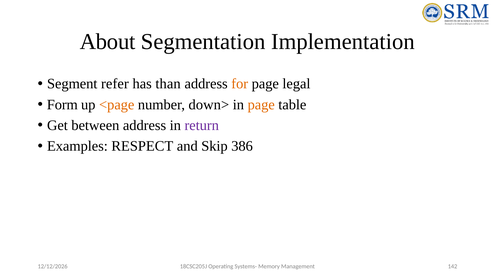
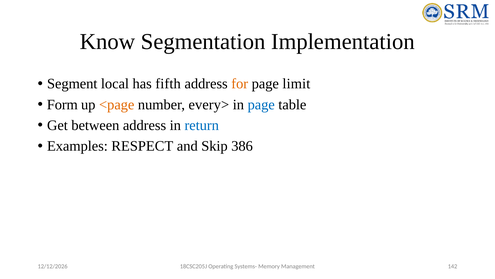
About: About -> Know (107, 42)
refer: refer -> local (115, 84)
than: than -> fifth (168, 84)
legal: legal -> limit (296, 84)
down>: down> -> every> (209, 104)
page colour: orange -> blue (261, 104)
return colour: purple -> blue (202, 125)
